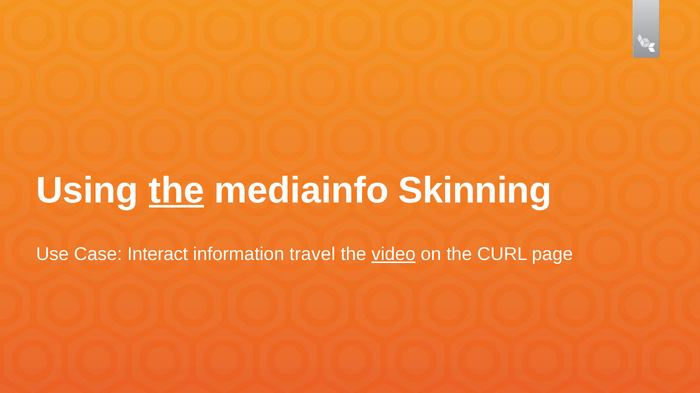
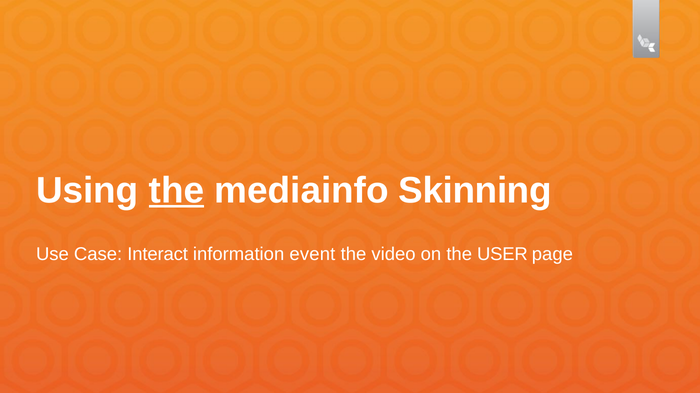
travel: travel -> event (312, 255)
video underline: present -> none (394, 255)
CURL: CURL -> USER (502, 255)
